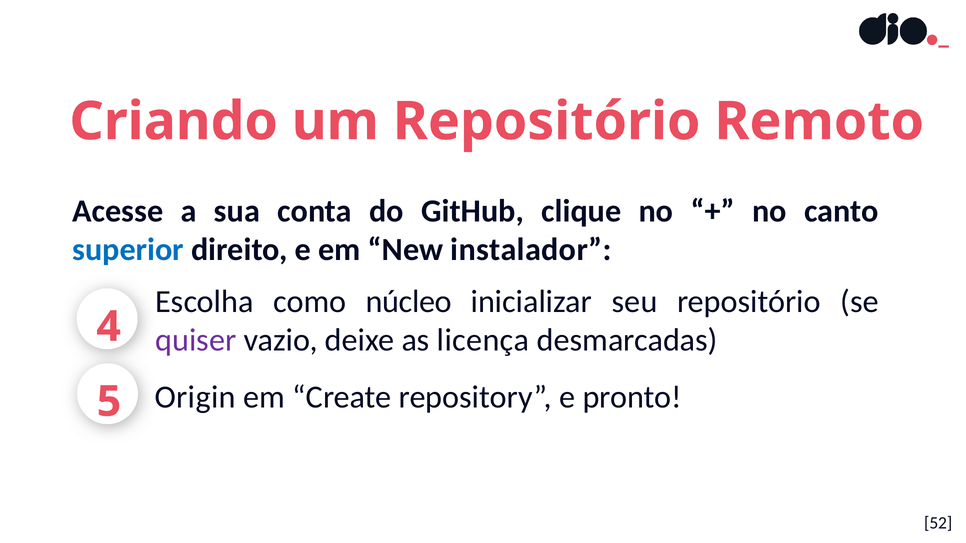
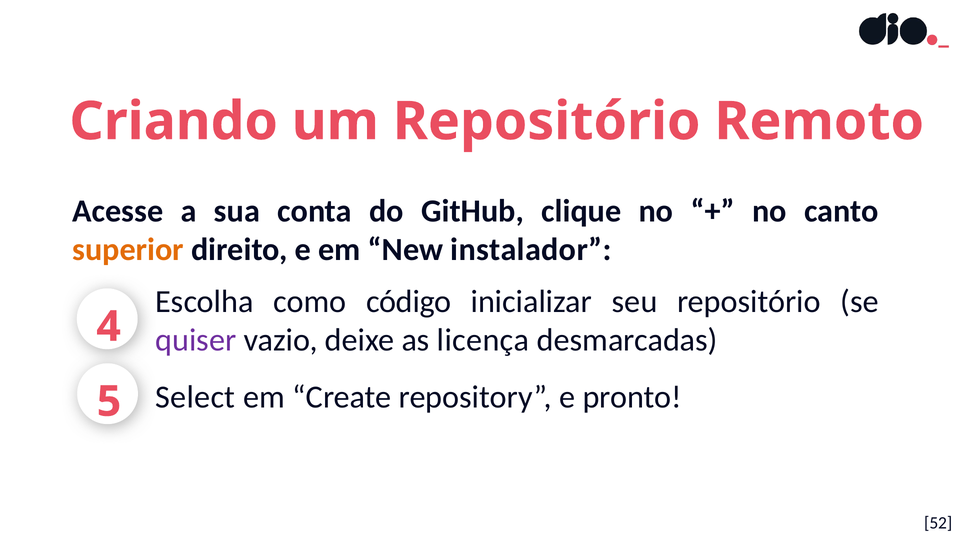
superior colour: blue -> orange (128, 250)
núcleo: núcleo -> código (409, 302)
Origin: Origin -> Select (195, 397)
